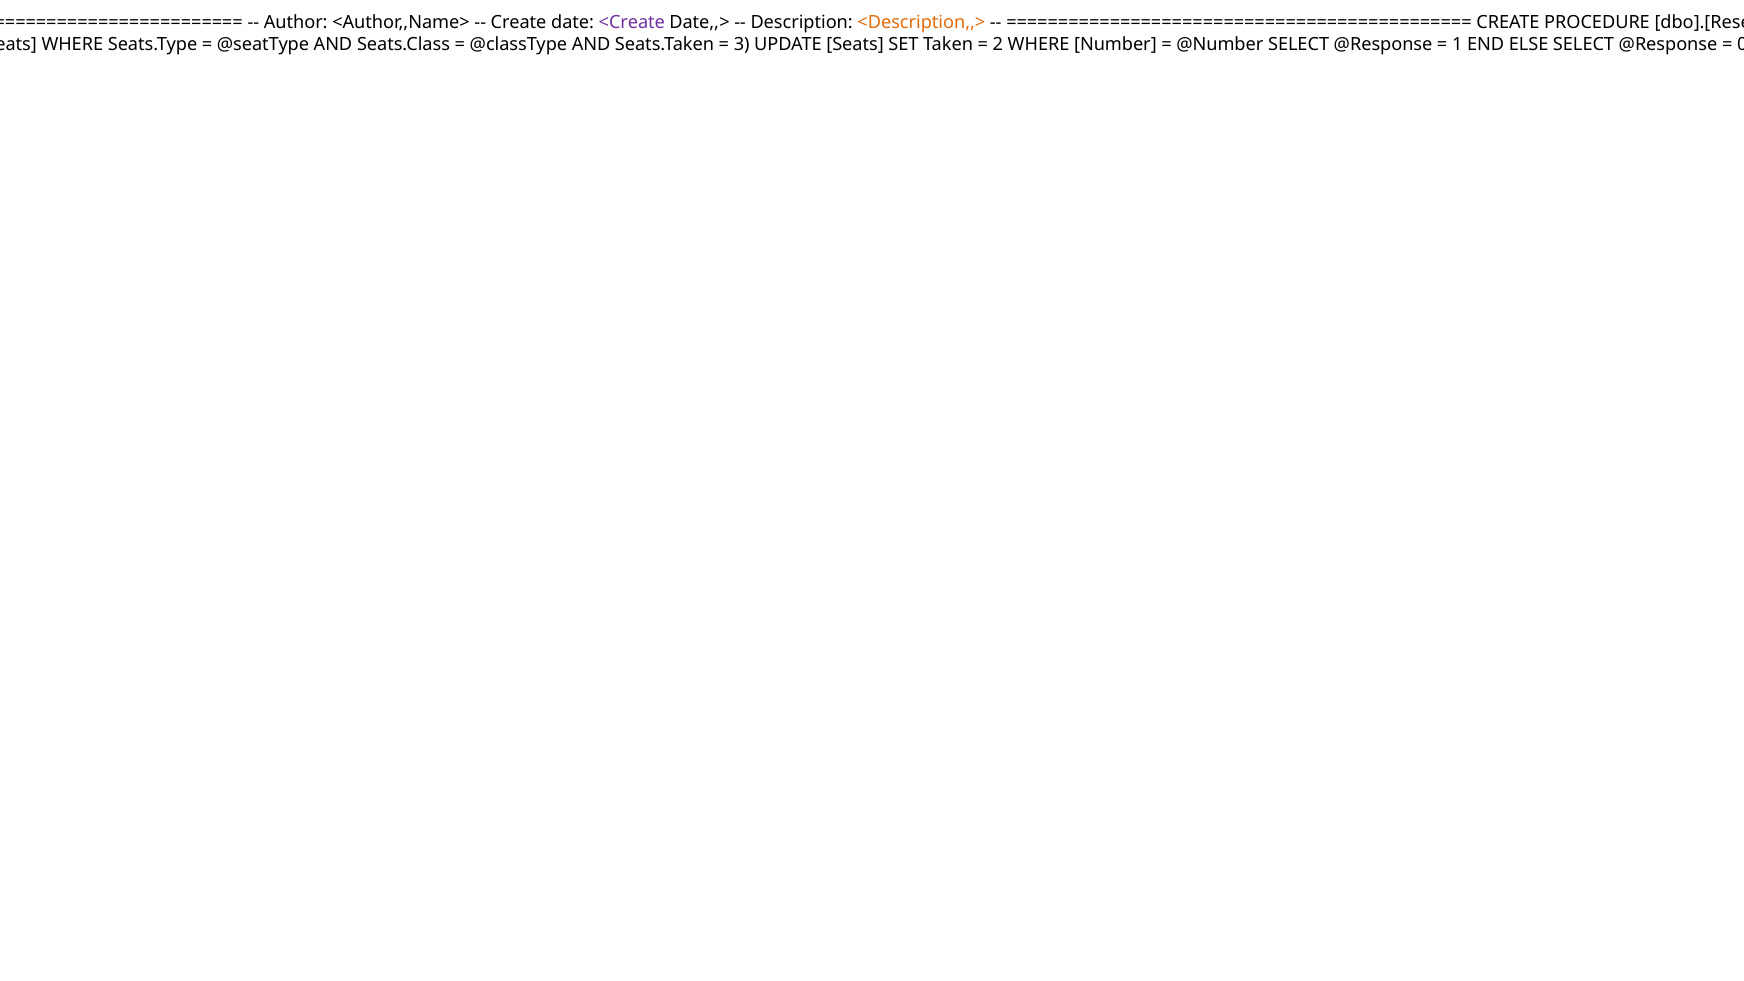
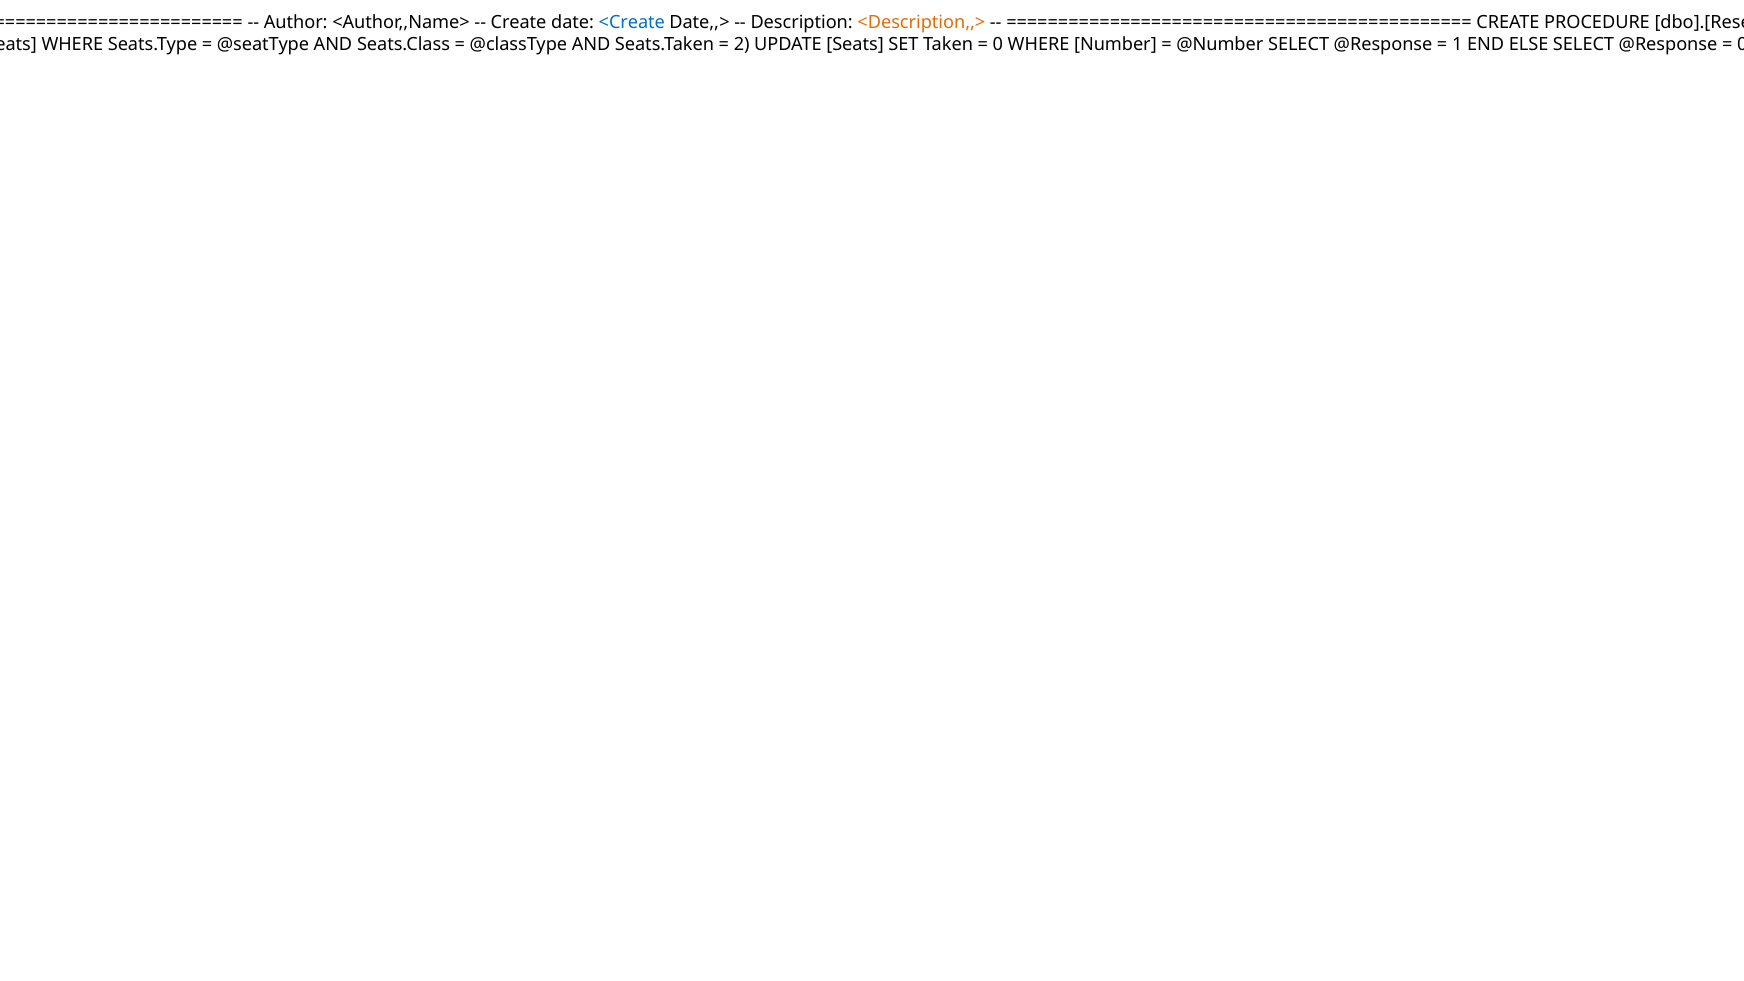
<Create colour: purple -> blue (632, 23)
3: 3 -> 2 (742, 45)
2: 2 -> 0 (998, 45)
